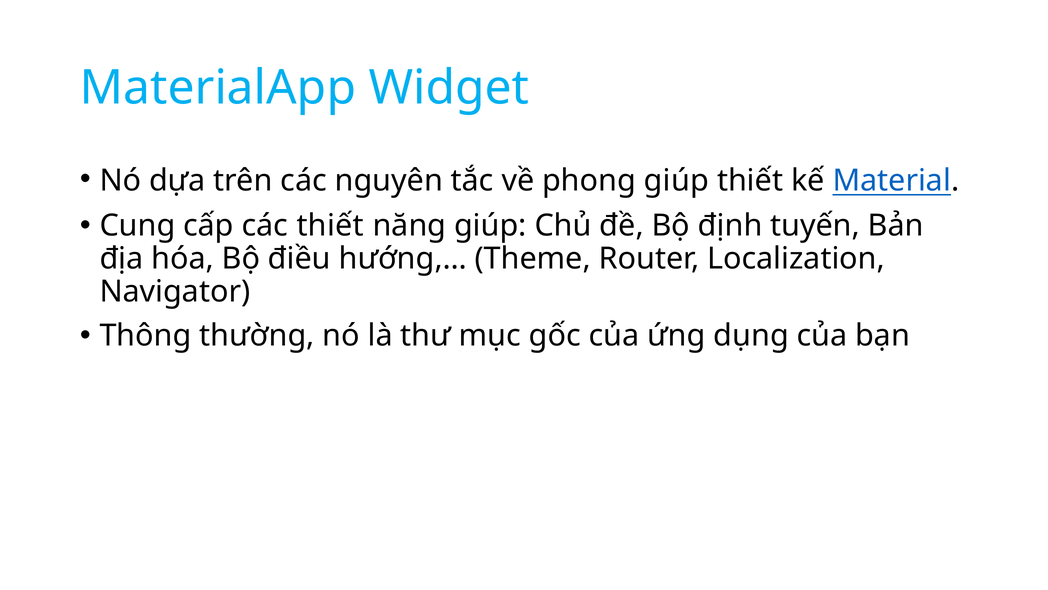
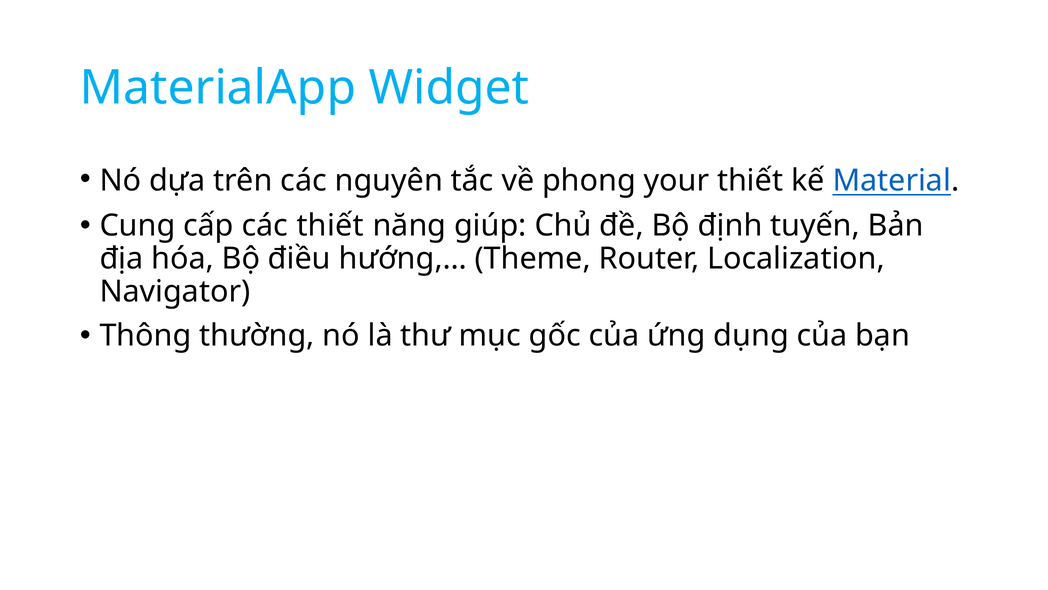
phong giúp: giúp -> your (677, 181)
